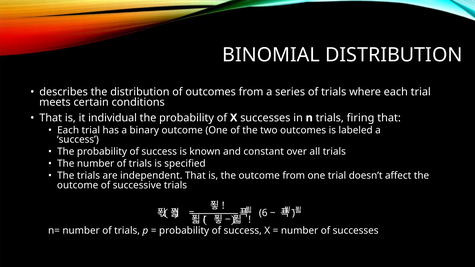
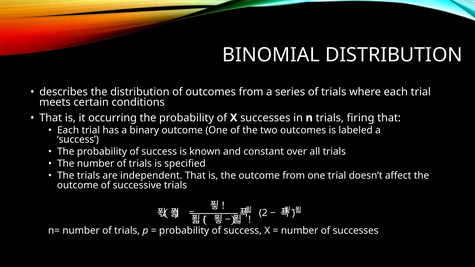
individual: individual -> occurring (113, 118)
6: 6 -> 2 (263, 213)
